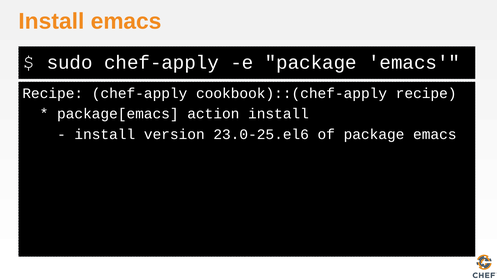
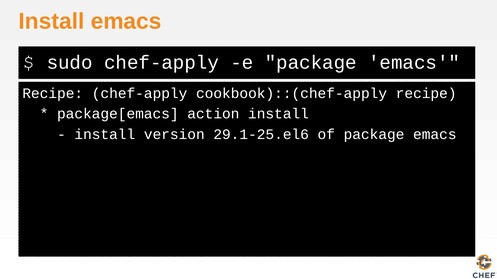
23.0-25.el6: 23.0-25.el6 -> 29.1-25.el6 (261, 134)
